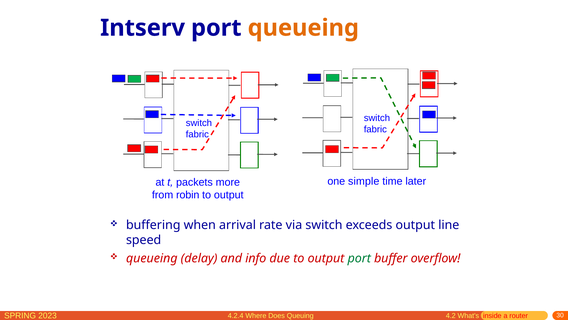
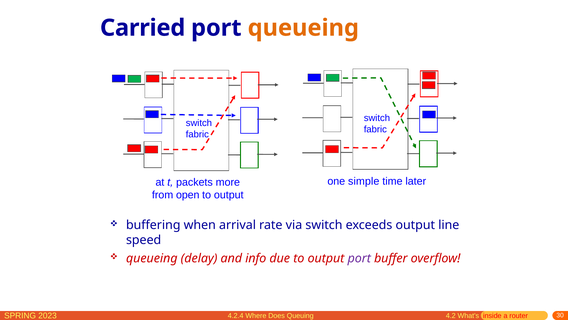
Intserv: Intserv -> Carried (143, 28)
robin: robin -> open (188, 195)
port colour: green -> purple (359, 258)
